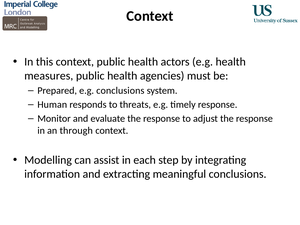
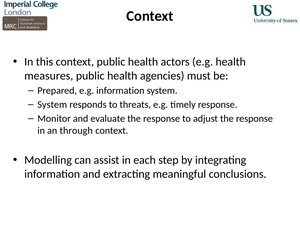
e.g conclusions: conclusions -> information (120, 91)
Human: Human -> System (52, 105)
